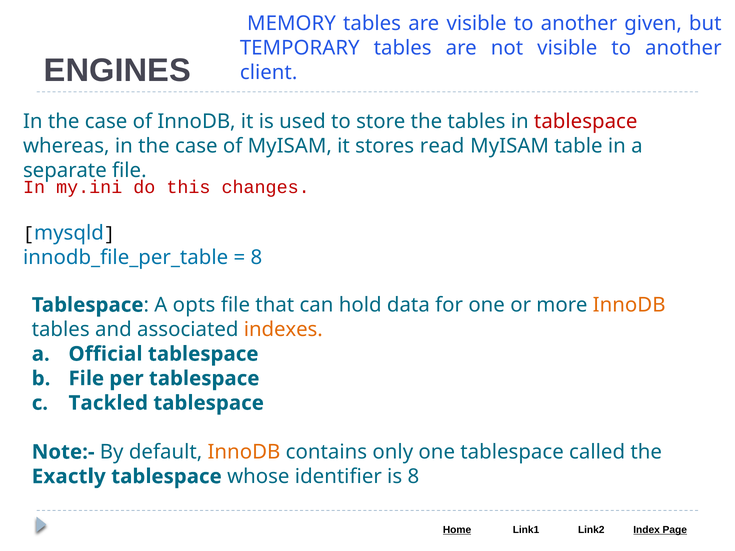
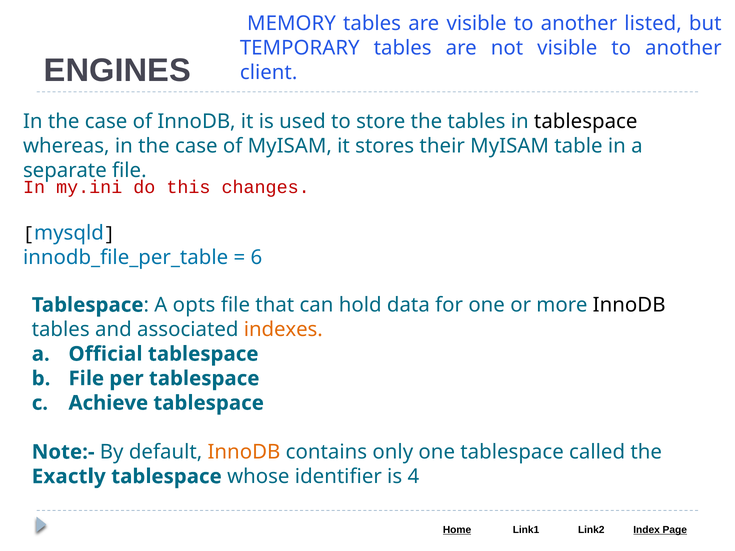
given: given -> listed (653, 23)
tablespace colour: red -> black (586, 121)
read: read -> their (442, 146)
8: 8 -> 6 (256, 257)
InnoDB colour: orange -> black (629, 305)
Tackled: Tackled -> Achieve (108, 403)
is 8: 8 -> 4 (413, 477)
